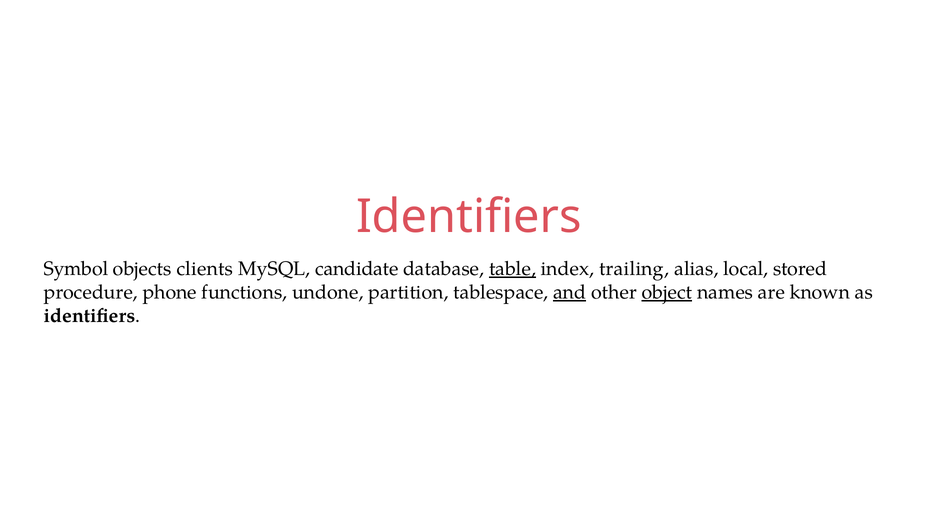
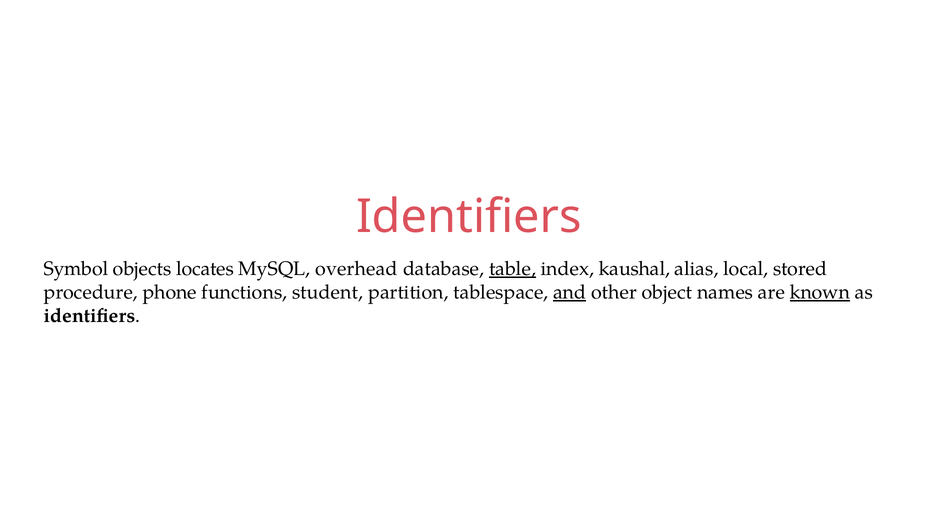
clients: clients -> locates (205, 269)
candidate: candidate -> overhead (357, 269)
trailing: trailing -> kaushal (634, 269)
undone: undone -> student (328, 292)
object underline: present -> none (667, 292)
known underline: none -> present (820, 292)
